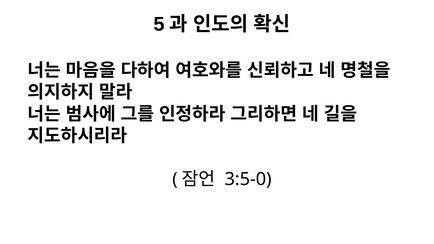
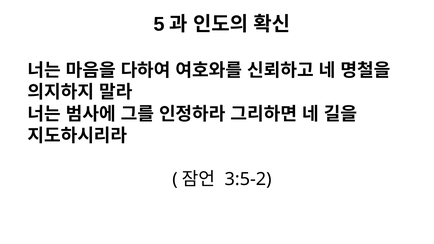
3:5-0: 3:5-0 -> 3:5-2 (248, 179)
